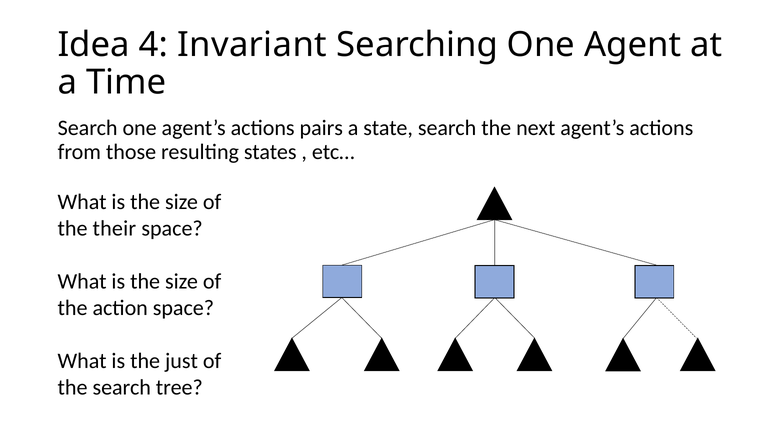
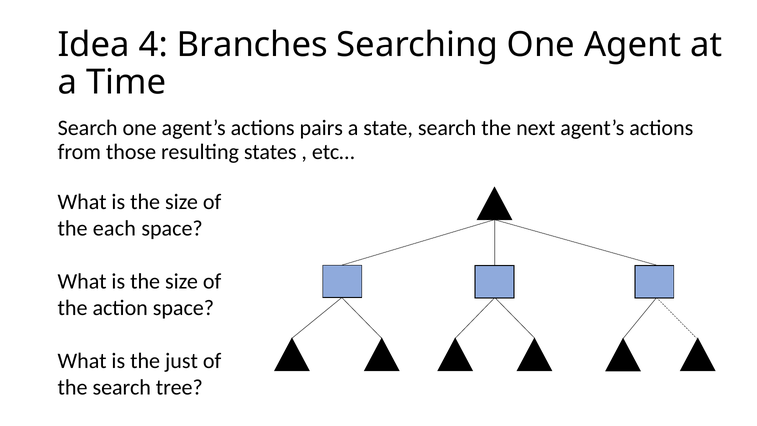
Invariant: Invariant -> Branches (252, 45)
their: their -> each (114, 228)
